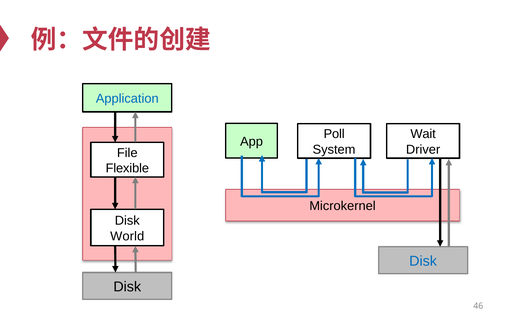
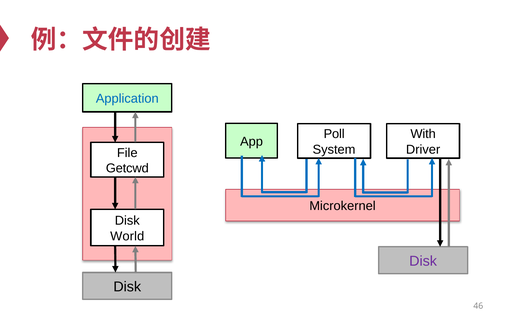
Wait: Wait -> With (423, 134)
Flexible: Flexible -> Getcwd (127, 168)
Disk colour: blue -> purple (423, 261)
